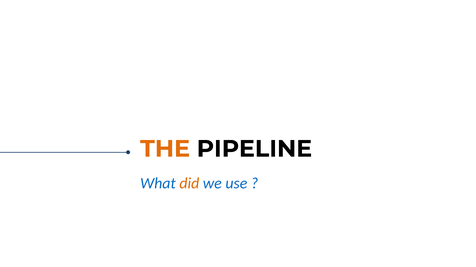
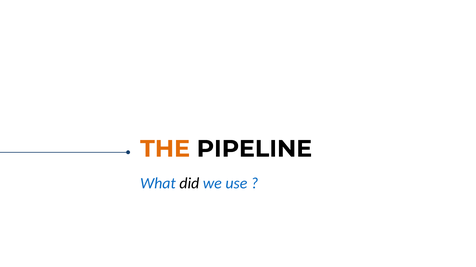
did colour: orange -> black (189, 184)
